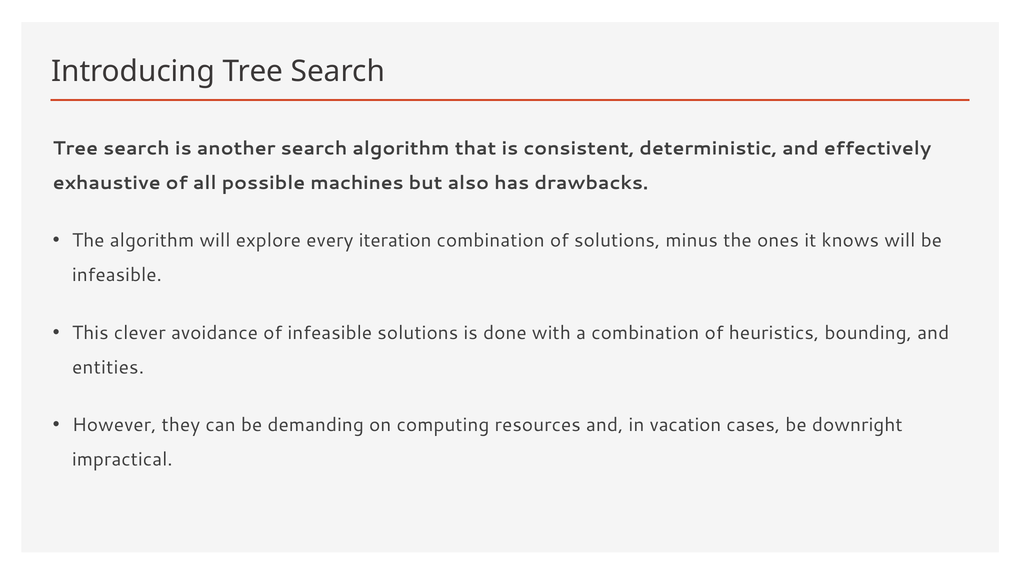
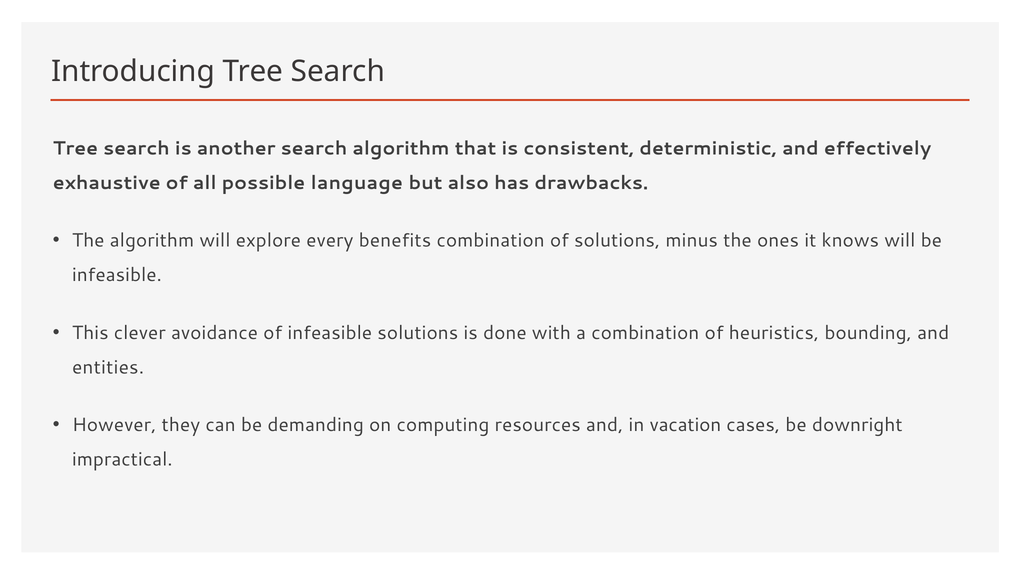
machines: machines -> language (357, 183)
iteration: iteration -> benefits (395, 240)
